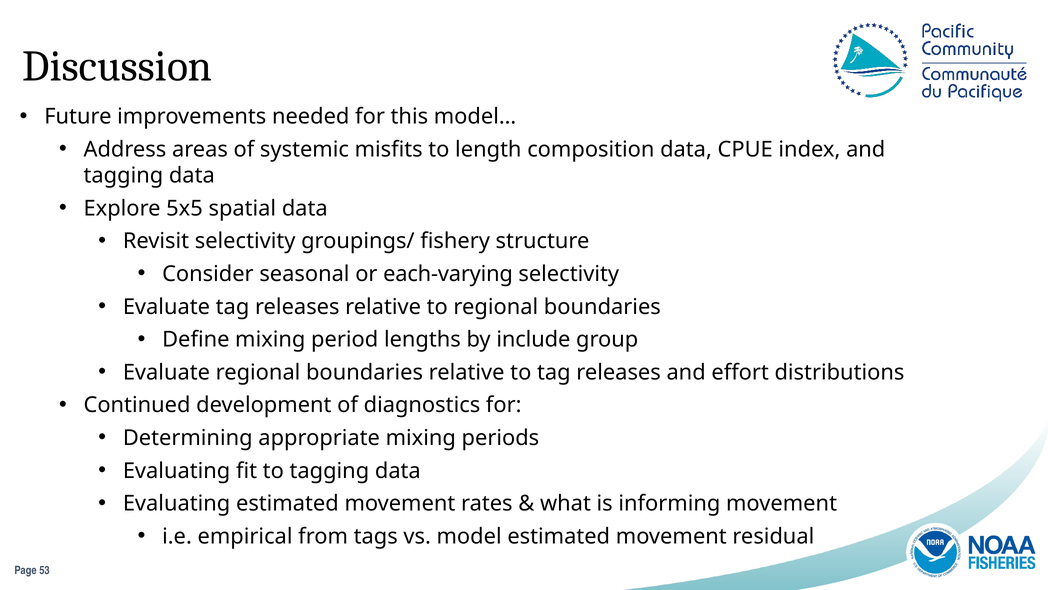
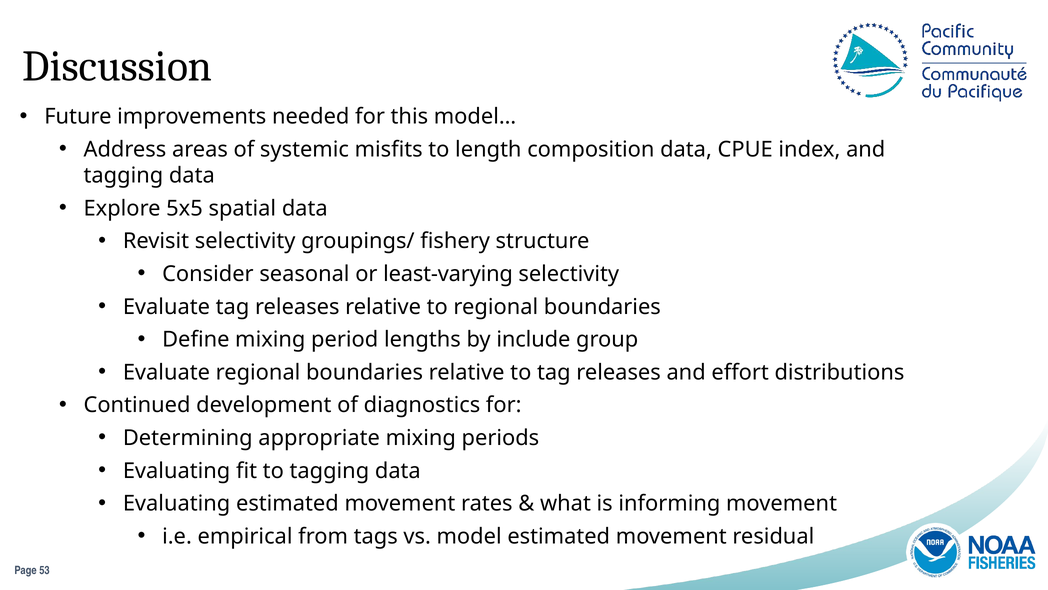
each-varying: each-varying -> least-varying (448, 274)
